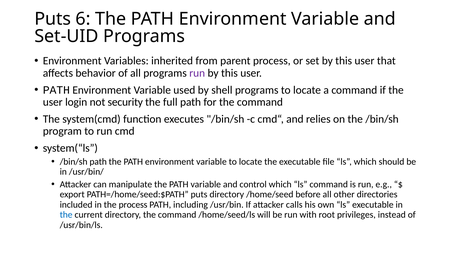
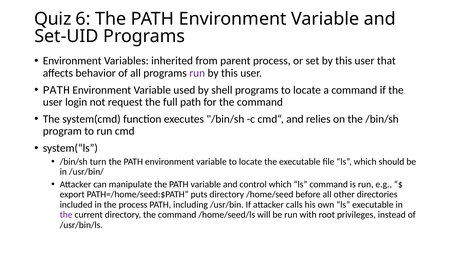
Puts: Puts -> Quiz (53, 19)
security: security -> request (125, 102)
/bin/sh path: path -> turn (98, 161)
the colour: blue -> purple (66, 215)
